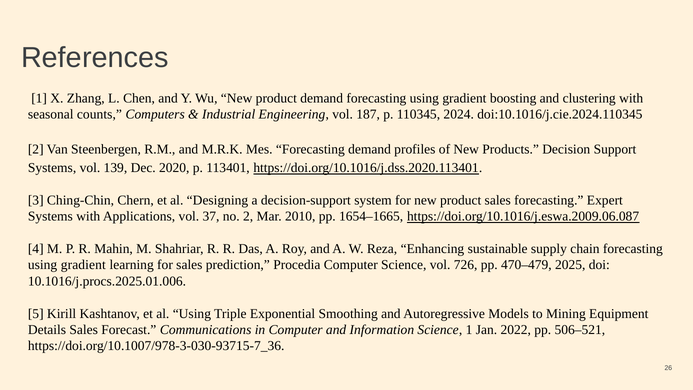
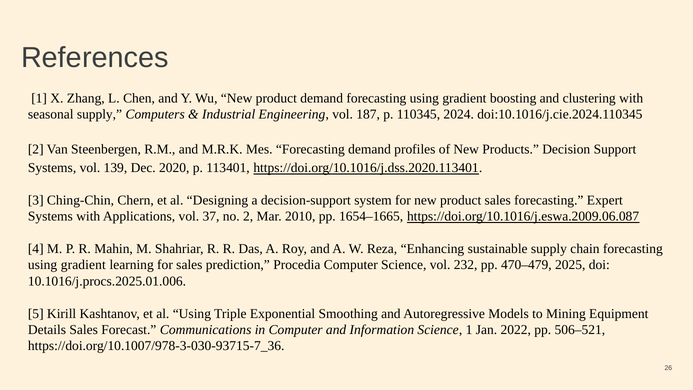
seasonal counts: counts -> supply (99, 114)
726: 726 -> 232 (466, 265)
